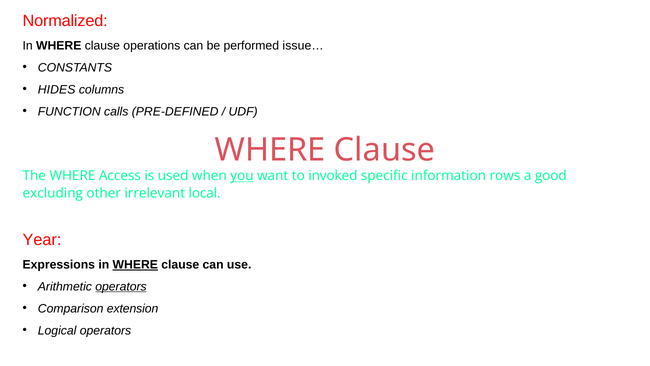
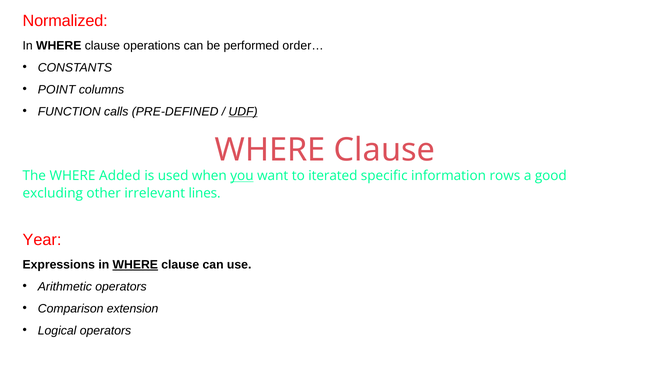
issue…: issue… -> order… (303, 46)
HIDES: HIDES -> POINT (57, 89)
UDF underline: none -> present (243, 111)
Access: Access -> Added (120, 176)
invoked: invoked -> iterated (333, 176)
local: local -> lines (205, 193)
operators underline: present -> none (121, 286)
